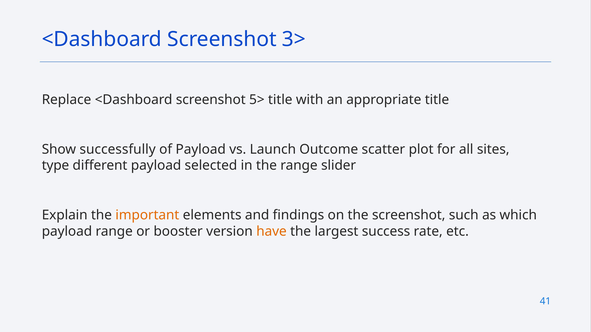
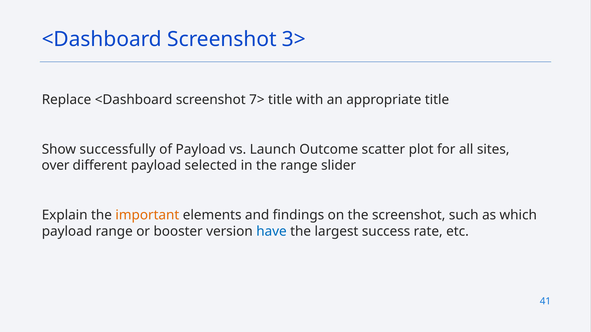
5>: 5> -> 7> (257, 100)
type: type -> over (55, 166)
have colour: orange -> blue (271, 232)
